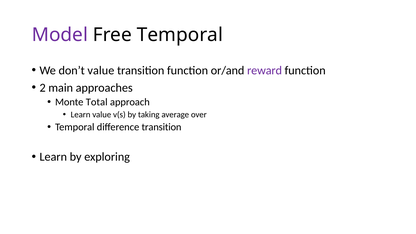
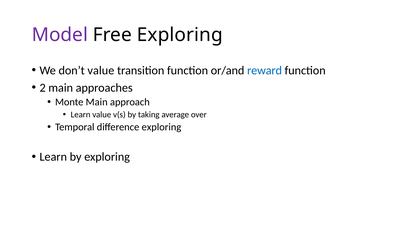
Free Temporal: Temporal -> Exploring (180, 35)
reward colour: purple -> blue (265, 70)
Monte Total: Total -> Main (97, 102)
difference transition: transition -> exploring (161, 127)
